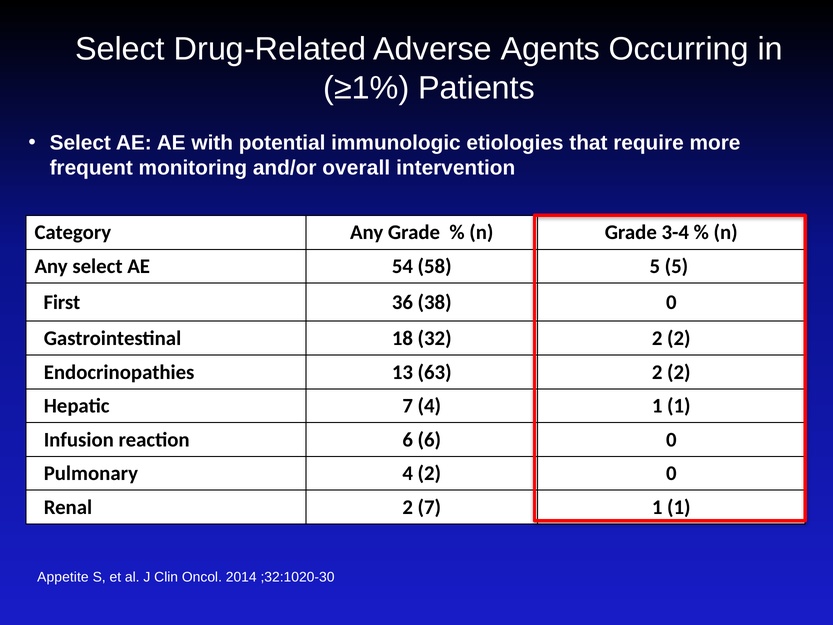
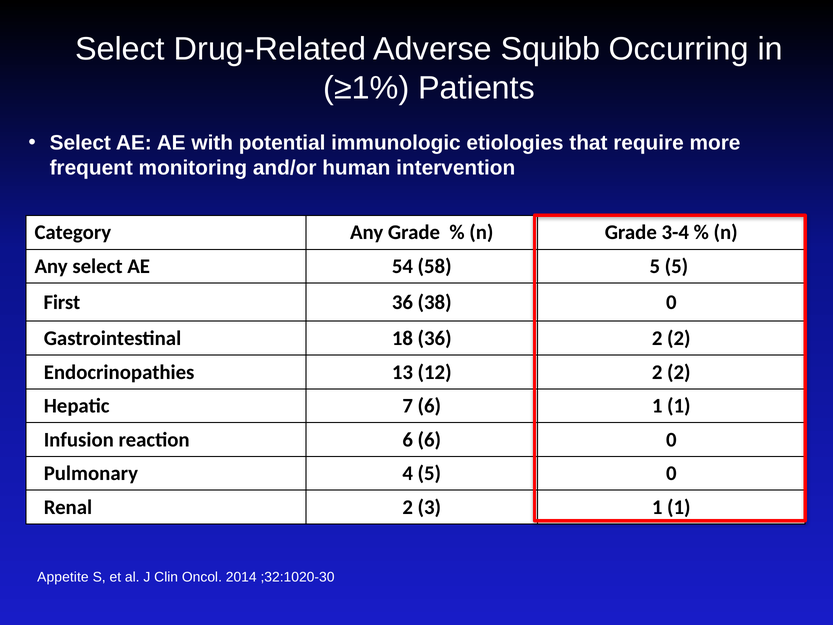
Agents: Agents -> Squibb (550, 49)
overall: overall -> human (356, 168)
18 32: 32 -> 36 (435, 338)
63: 63 -> 12 (435, 372)
7 4: 4 -> 6 (429, 406)
4 2: 2 -> 5 (429, 473)
2 7: 7 -> 3 (429, 507)
